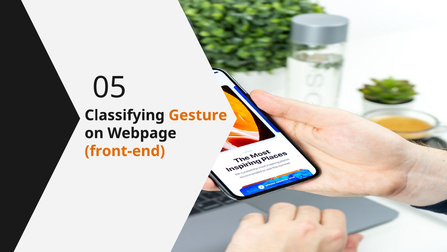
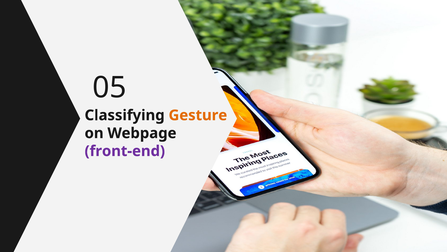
front-end colour: orange -> purple (125, 151)
